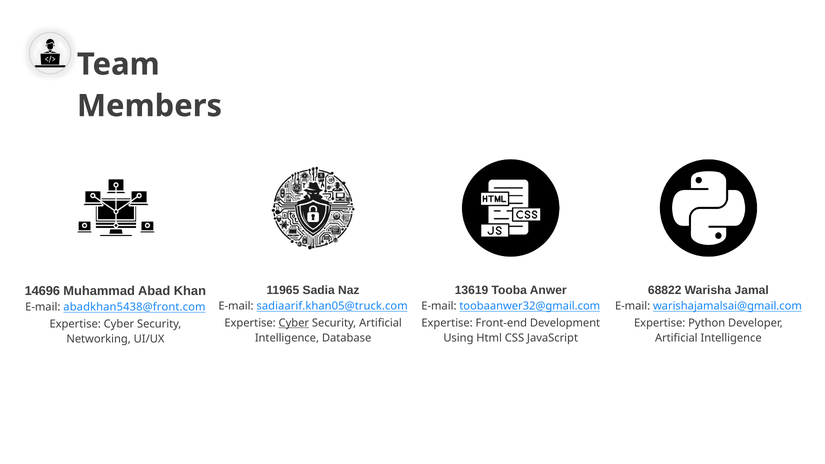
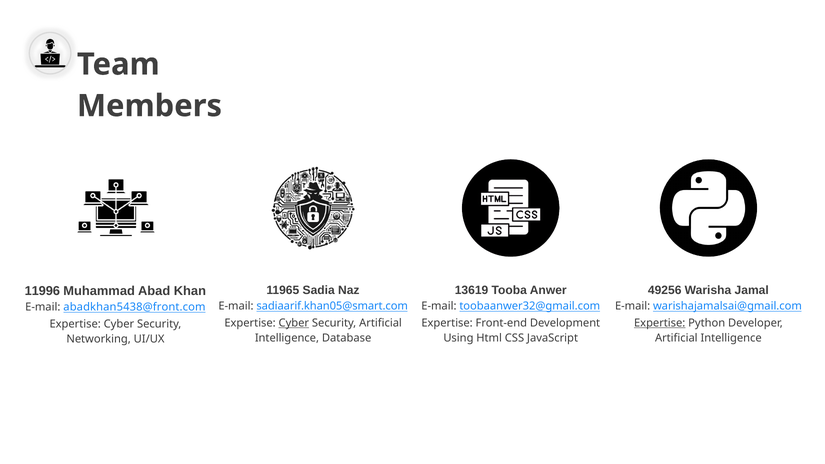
68822: 68822 -> 49256 (665, 290)
14696: 14696 -> 11996 (42, 291)
sadiaarif.khan05@truck.com: sadiaarif.khan05@truck.com -> sadiaarif.khan05@smart.com (332, 306)
Expertise underline: none -> present (660, 323)
